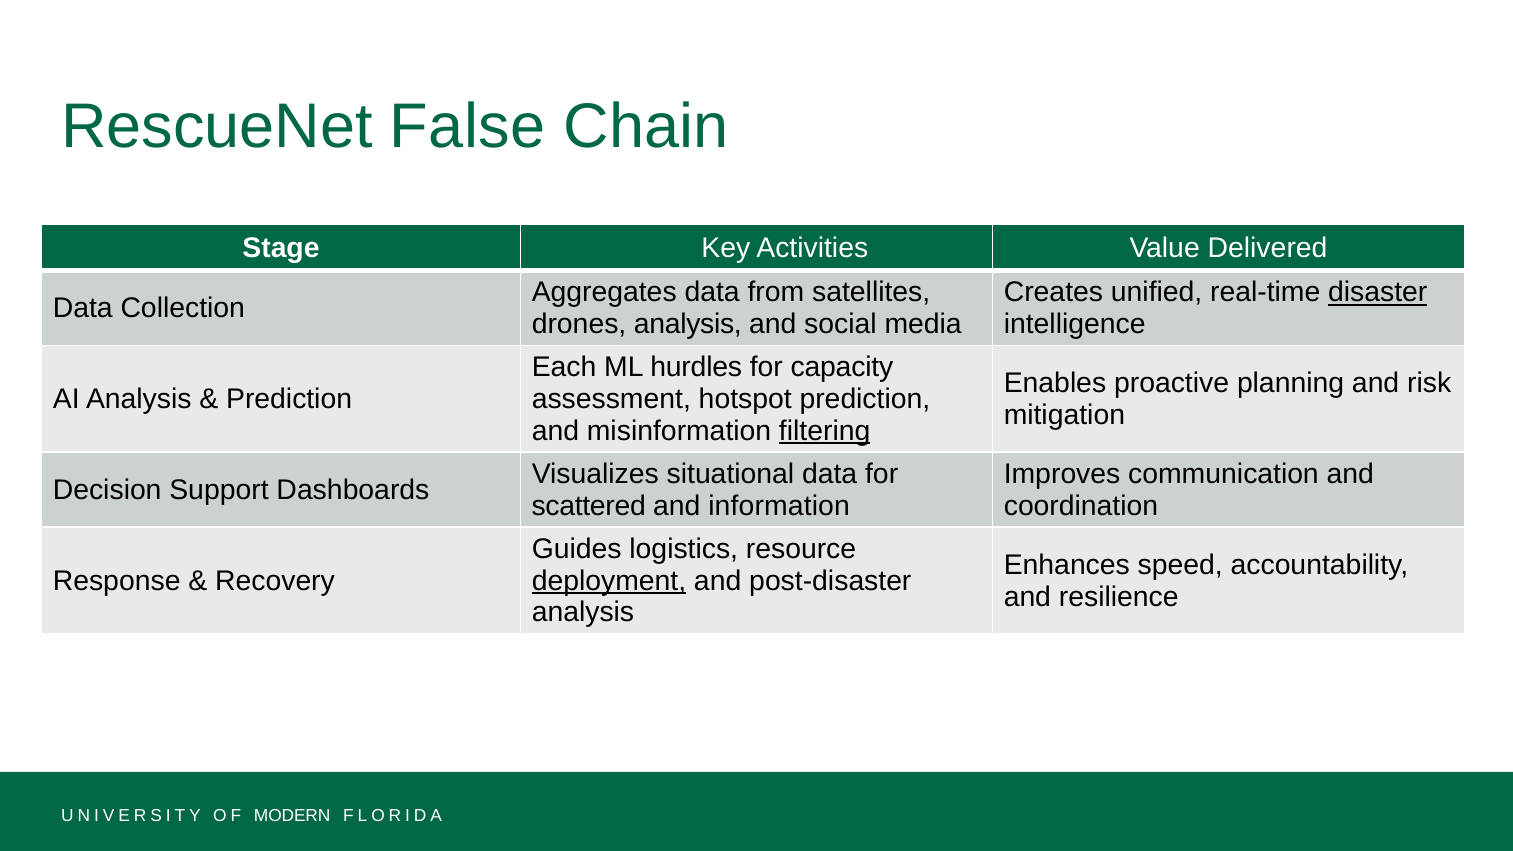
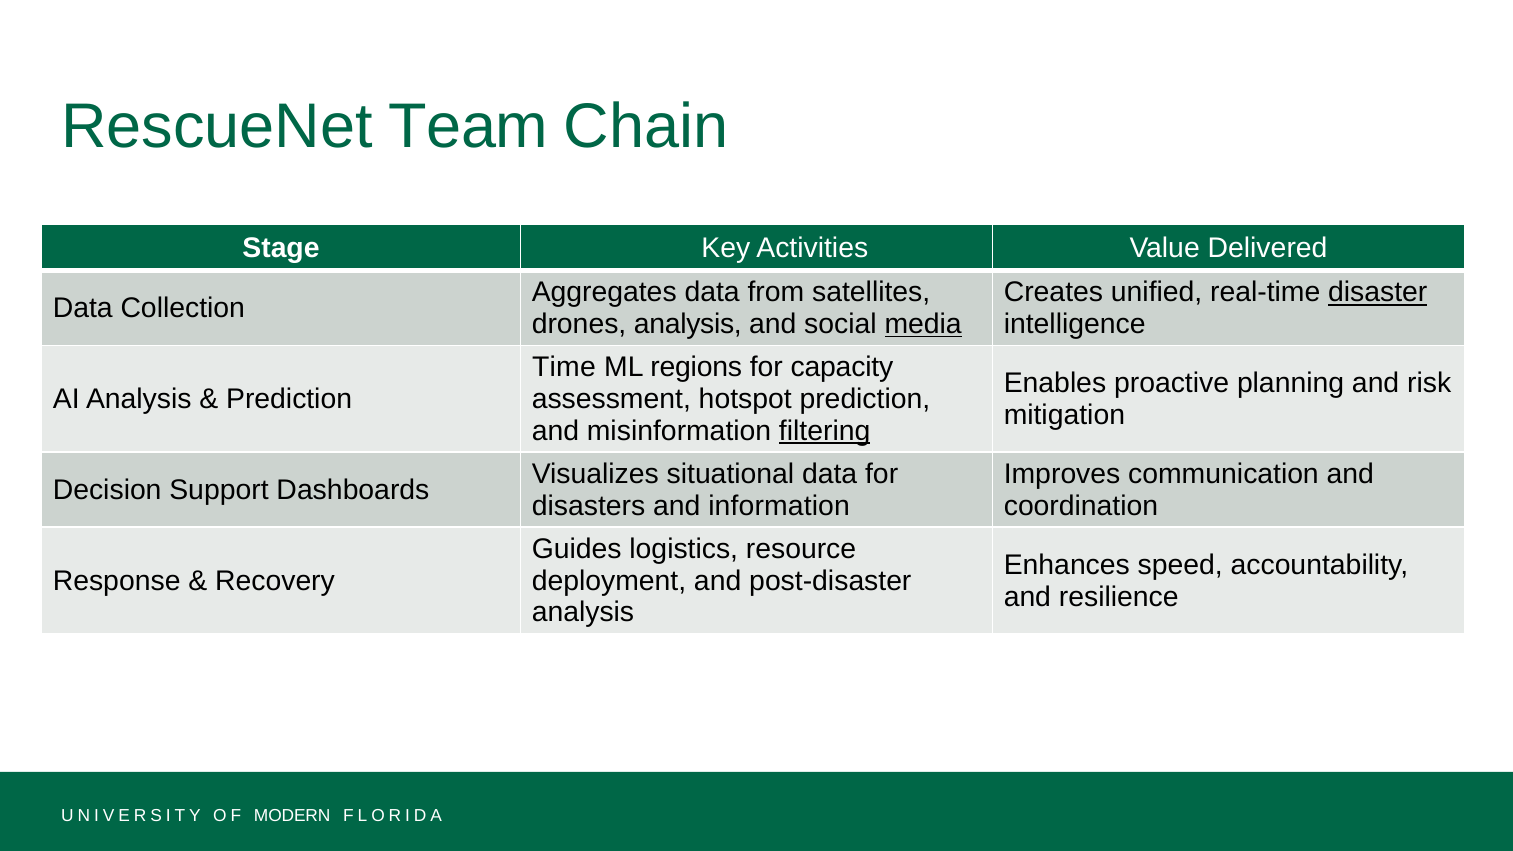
False: False -> Team (469, 127)
media underline: none -> present (923, 324)
Each: Each -> Time (564, 367)
hurdles: hurdles -> regions (696, 367)
scattered: scattered -> disasters (589, 506)
deployment underline: present -> none (609, 581)
